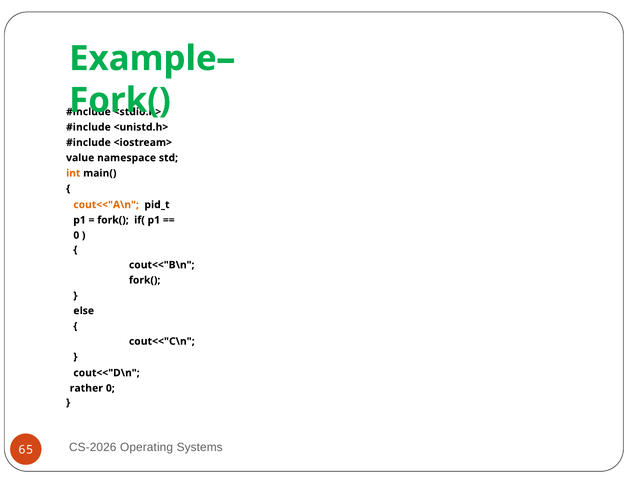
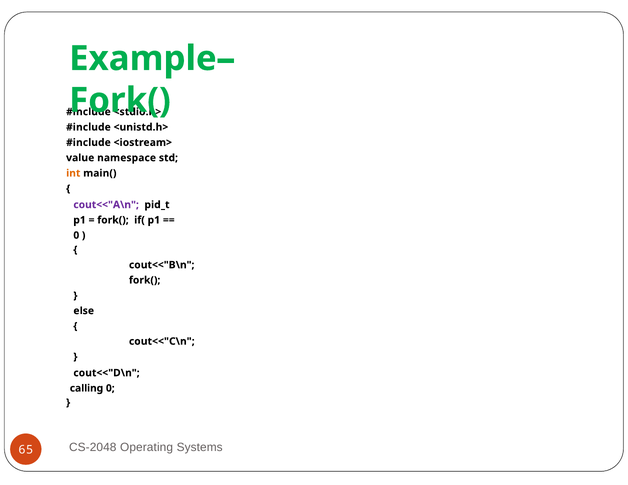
cout<<"A\n colour: orange -> purple (106, 205)
rather: rather -> calling (86, 388)
CS-2026: CS-2026 -> CS-2048 (93, 447)
